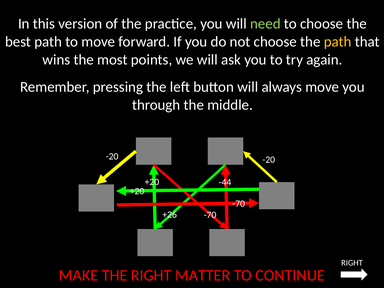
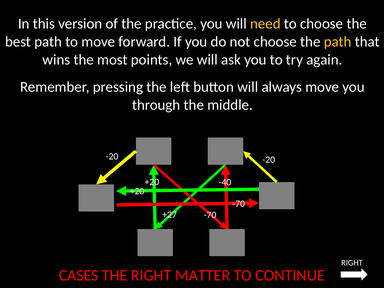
need colour: light green -> yellow (265, 24)
-44: -44 -> -40 (225, 182)
+26: +26 -> +27 (170, 215)
MAKE: MAKE -> CASES (79, 275)
